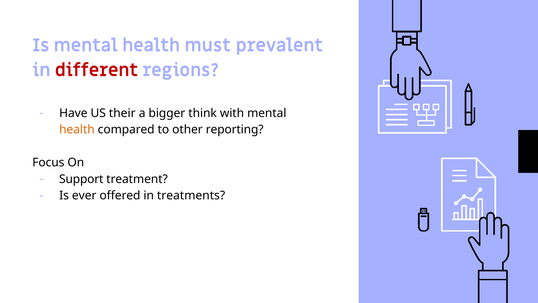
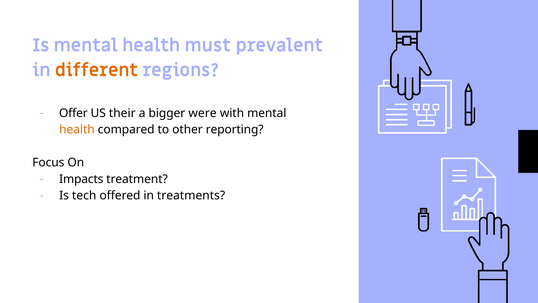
different colour: red -> orange (96, 70)
Have: Have -> Offer (73, 113)
think: think -> were (203, 113)
Support: Support -> Impacts (81, 179)
ever: ever -> tech (84, 195)
